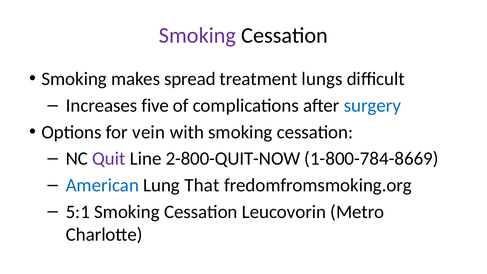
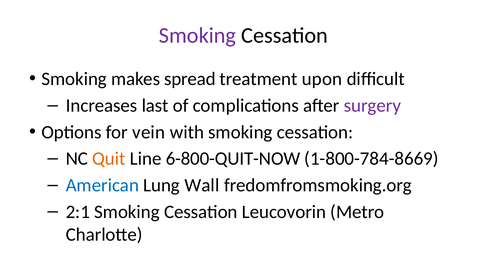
lungs: lungs -> upon (322, 79)
five: five -> last (155, 106)
surgery colour: blue -> purple (372, 106)
Quit colour: purple -> orange (109, 159)
2-800-QUIT-NOW: 2-800-QUIT-NOW -> 6-800-QUIT-NOW (233, 159)
That: That -> Wall (202, 185)
5:1: 5:1 -> 2:1 (78, 212)
